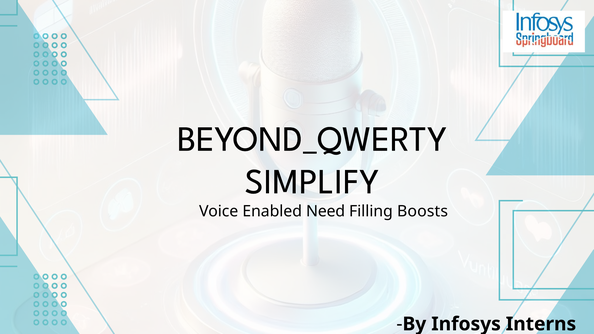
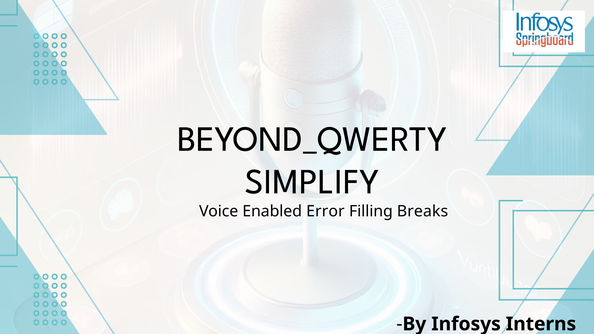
Need: Need -> Error (325, 211)
Boosts: Boosts -> Breaks (423, 211)
